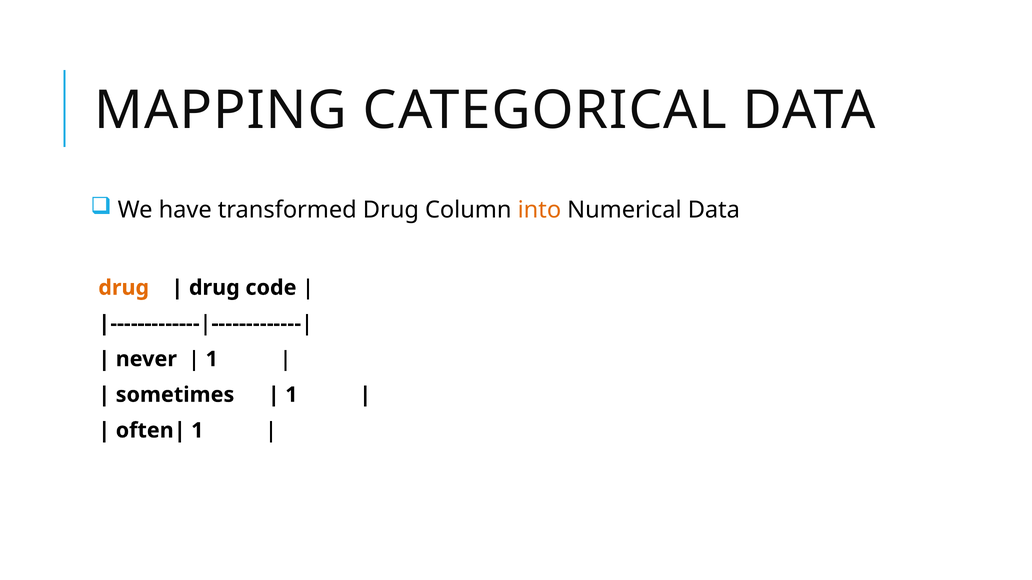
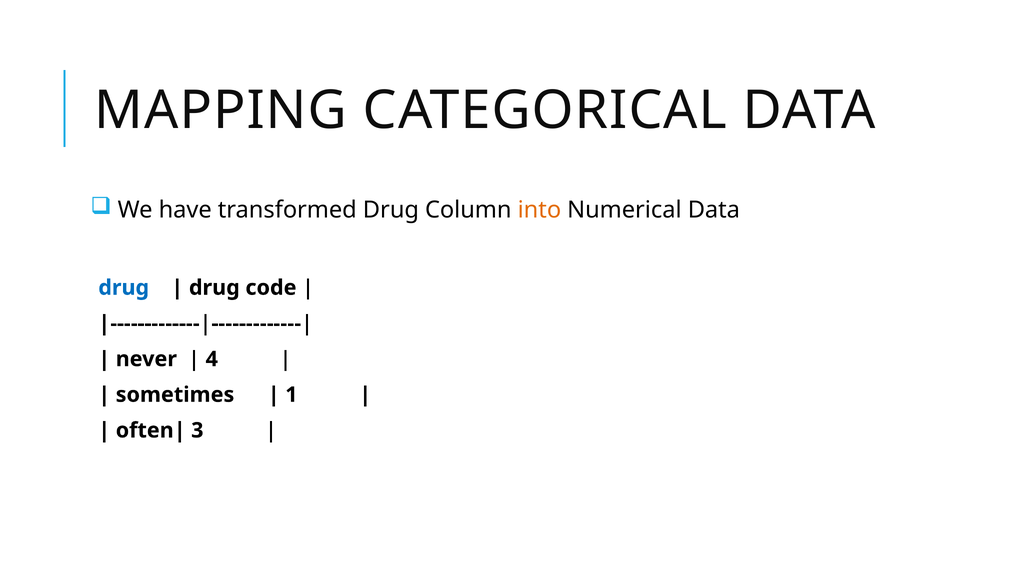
drug colour: orange -> blue (124, 288)
1: 1 -> 4 (212, 359)
1: 1 -> 3 (197, 431)
